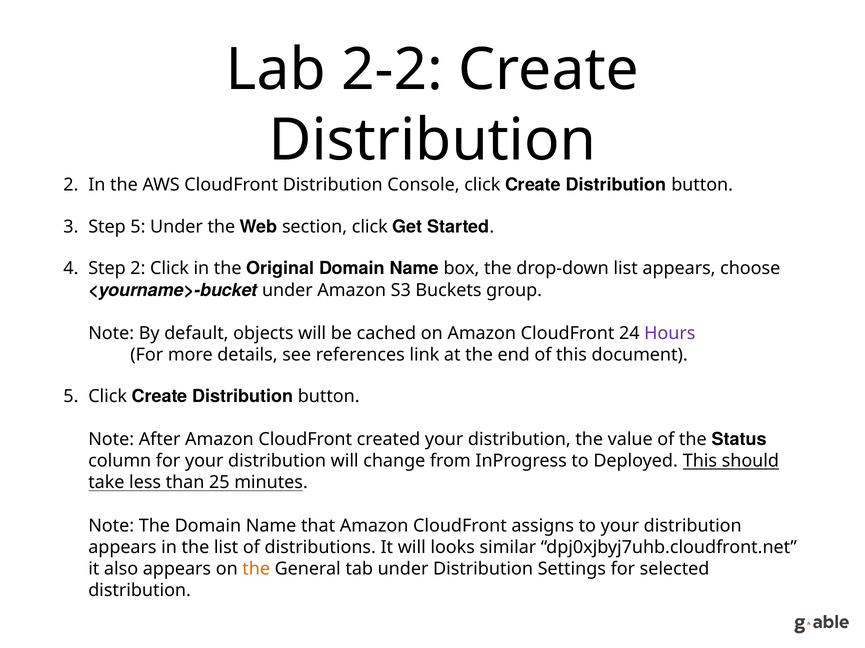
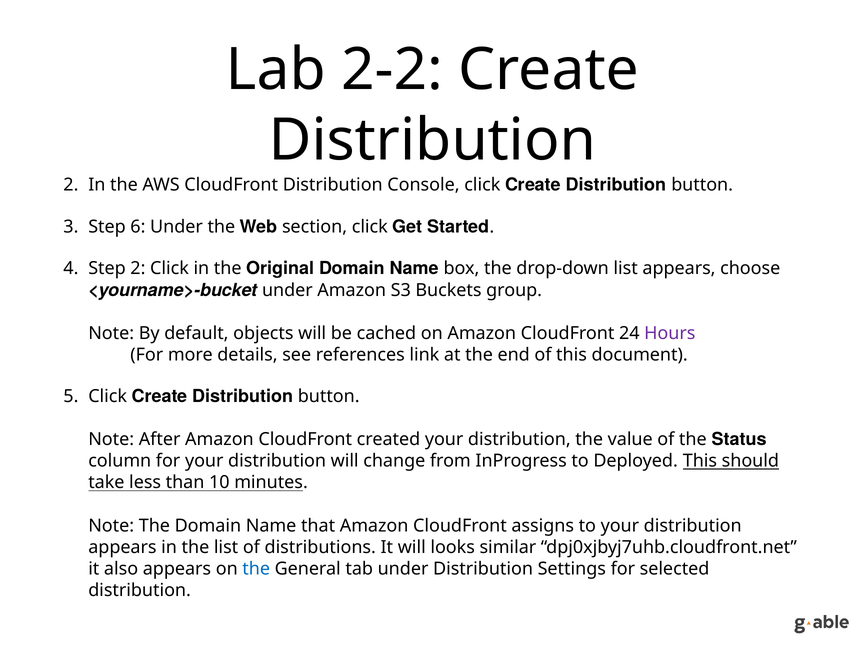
Step 5: 5 -> 6 (138, 227)
25: 25 -> 10 (219, 483)
the colour: orange -> blue (256, 569)
